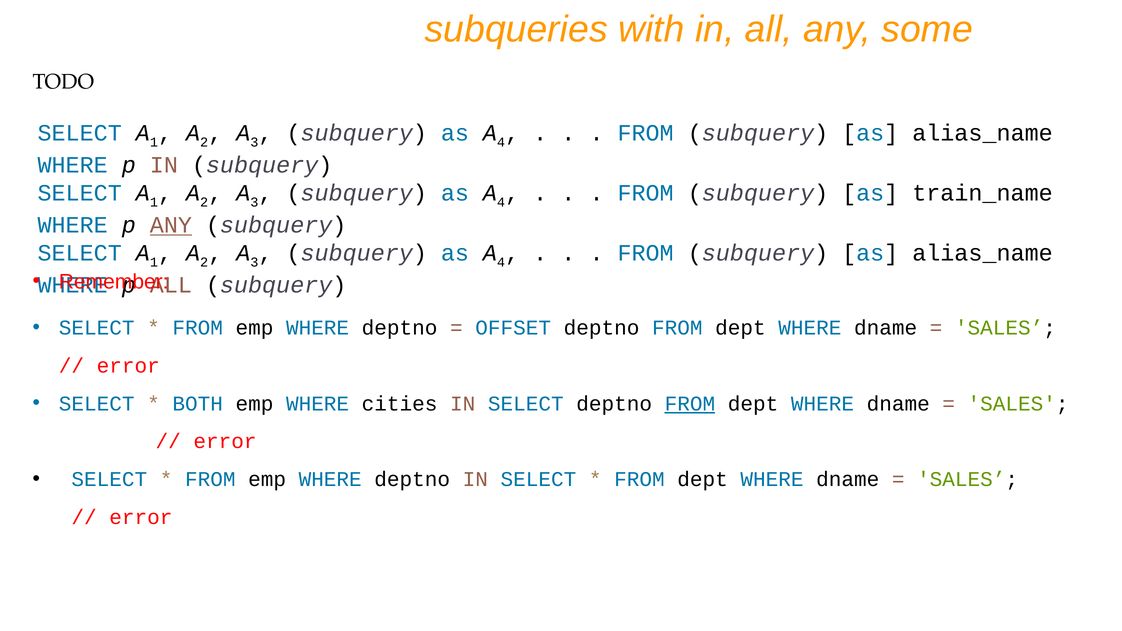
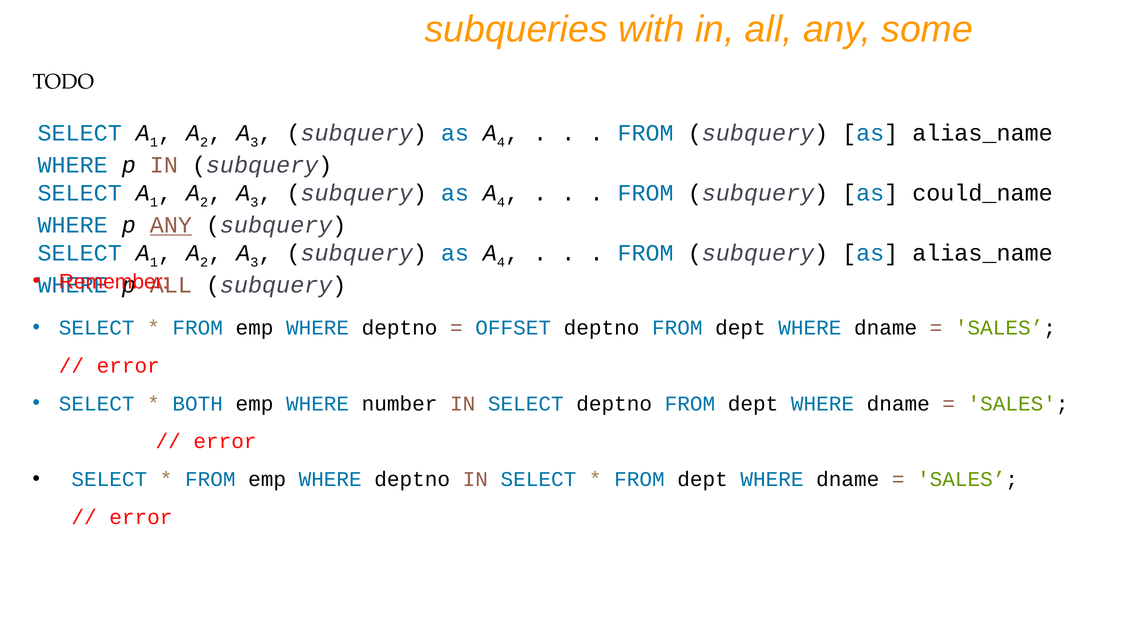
train_name: train_name -> could_name (982, 193)
cities: cities -> number (400, 404)
FROM underline: present -> none (690, 404)
